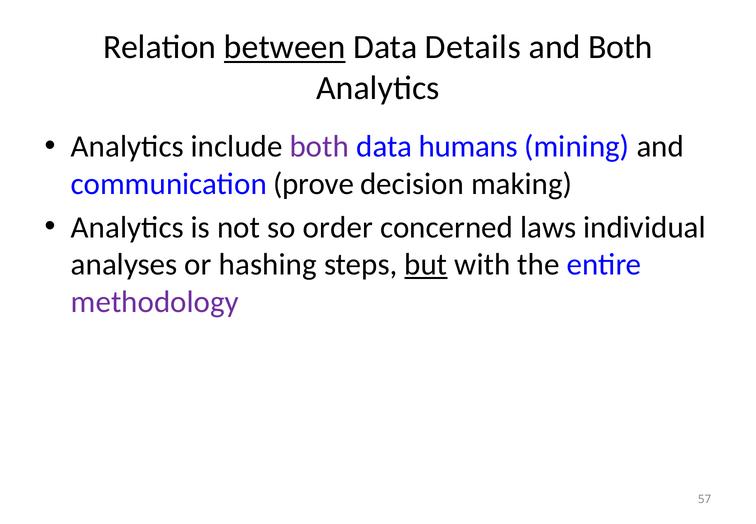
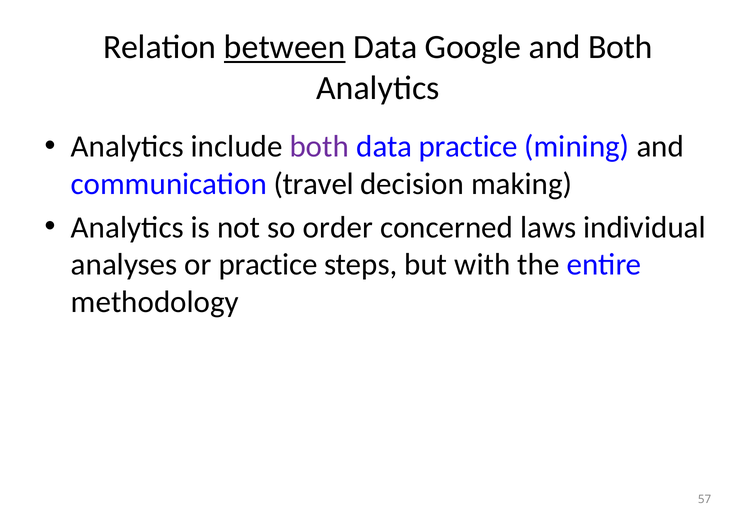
Details: Details -> Google (473, 47)
data humans: humans -> practice (468, 146)
prove: prove -> travel (314, 184)
or hashing: hashing -> practice (268, 264)
but underline: present -> none (426, 264)
methodology colour: purple -> black (155, 302)
